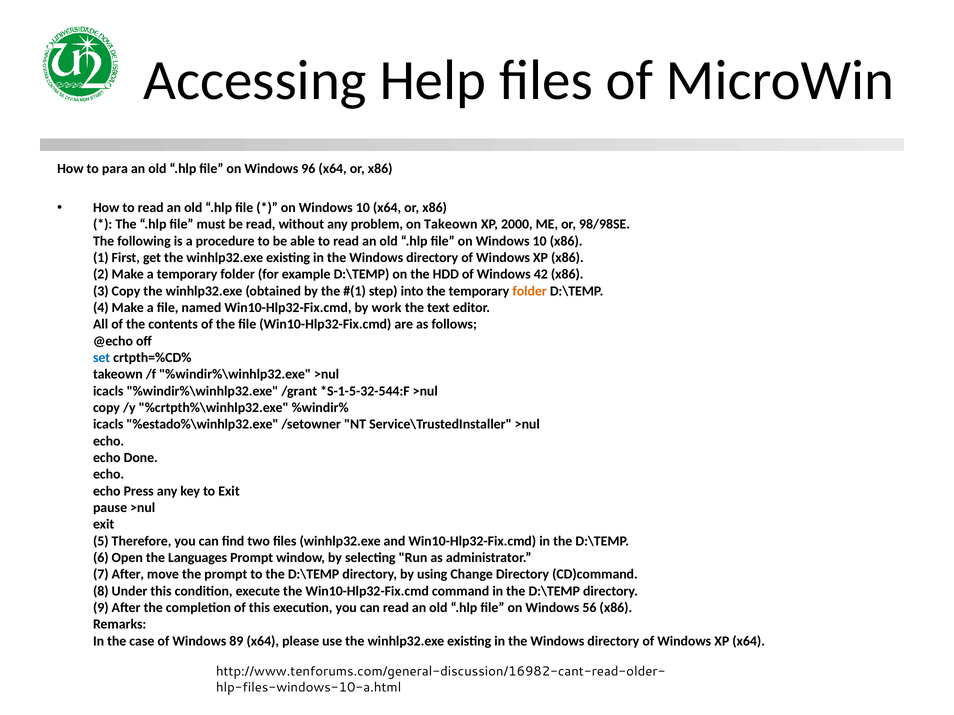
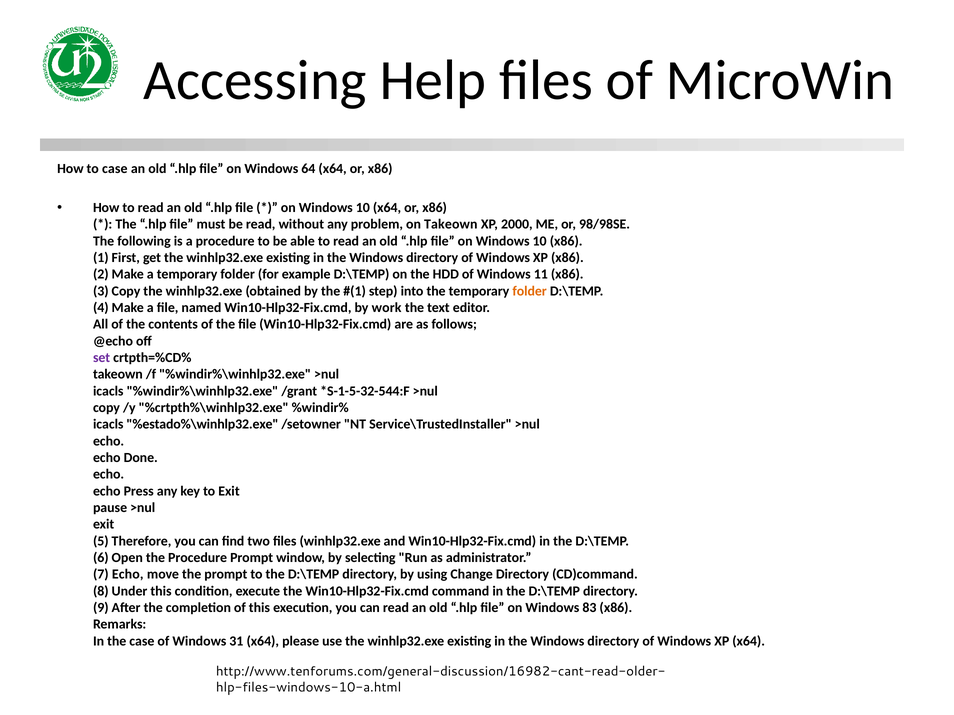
to para: para -> case (115, 169)
96: 96 -> 64 (308, 169)
42: 42 -> 11 (541, 275)
set colour: blue -> purple (102, 358)
the Languages: Languages -> Procedure (198, 558)
7 After: After -> Echo (128, 575)
56: 56 -> 83 (589, 608)
89: 89 -> 31 (236, 641)
